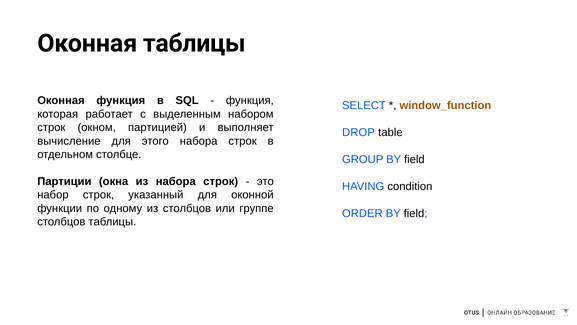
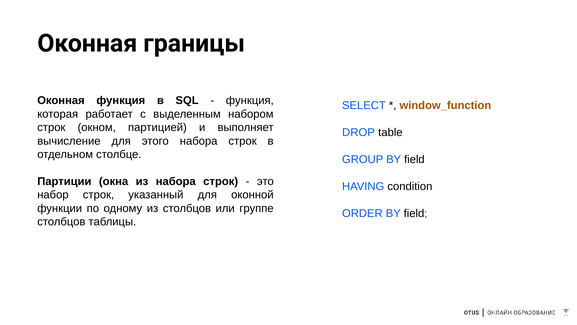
Оконная таблицы: таблицы -> границы (194, 43)
